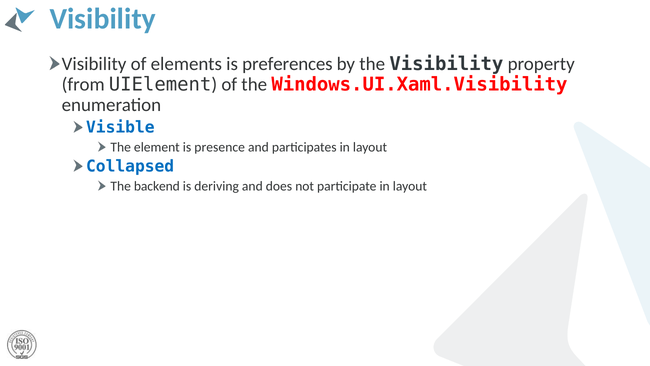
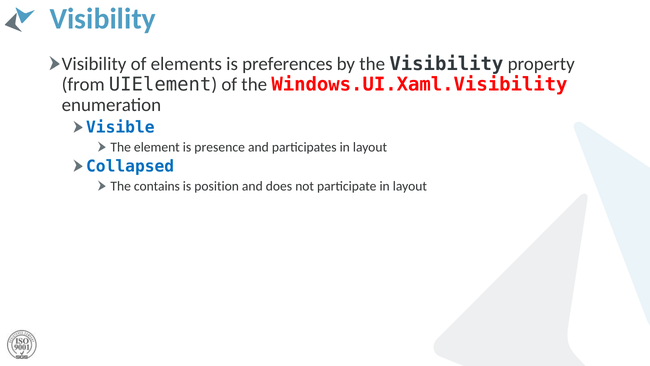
backend: backend -> contains (157, 186)
deriving: deriving -> position (217, 186)
